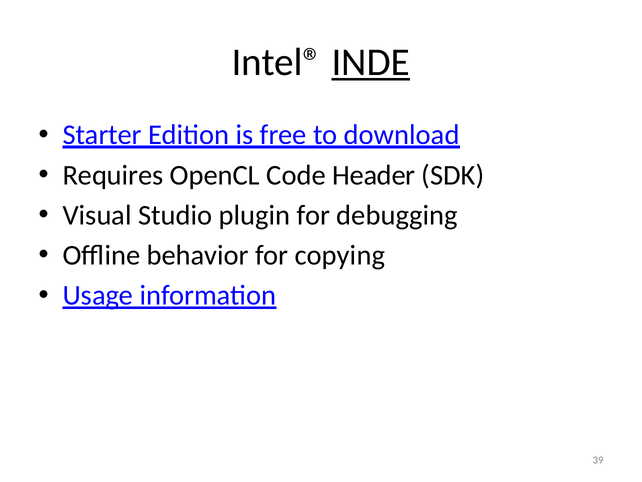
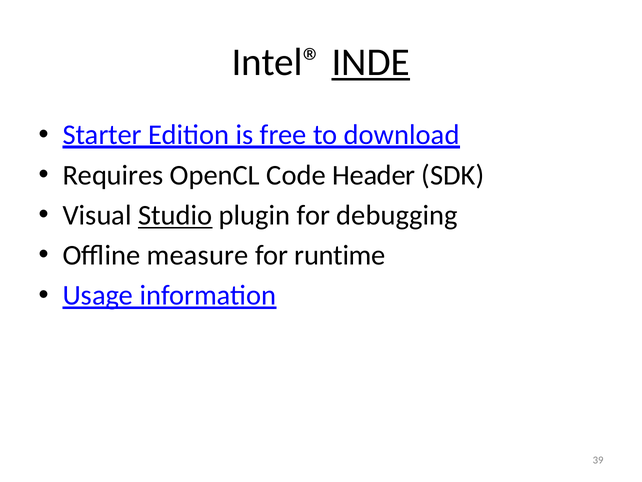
Studio underline: none -> present (175, 215)
behavior: behavior -> measure (198, 255)
copying: copying -> runtime (340, 255)
